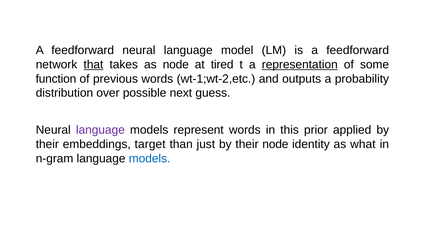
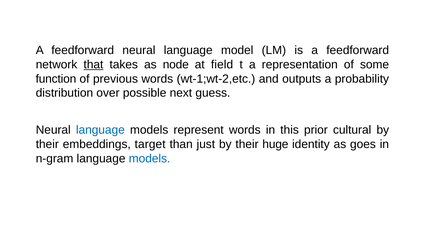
tired: tired -> field (222, 65)
representation underline: present -> none (300, 65)
language colour: purple -> blue (100, 130)
applied: applied -> cultural (352, 130)
their node: node -> huge (275, 144)
what: what -> goes (363, 144)
